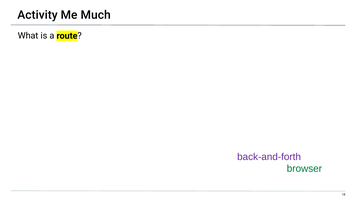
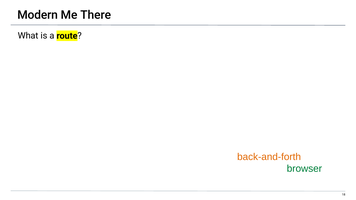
Activity: Activity -> Modern (38, 15)
Me Much: Much -> There (96, 15)
back-and-forth colour: purple -> orange (269, 157)
